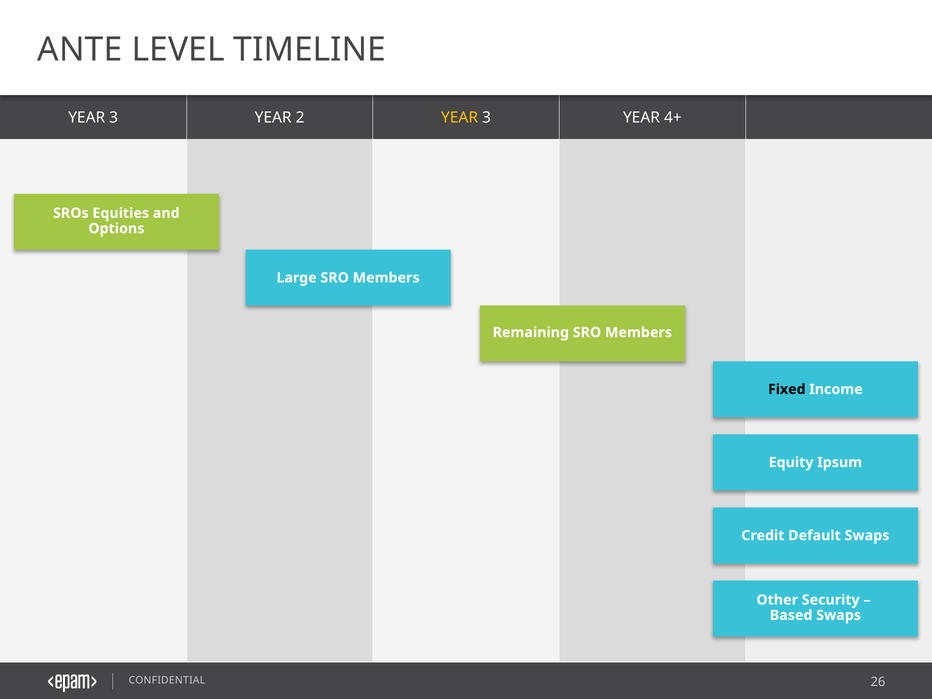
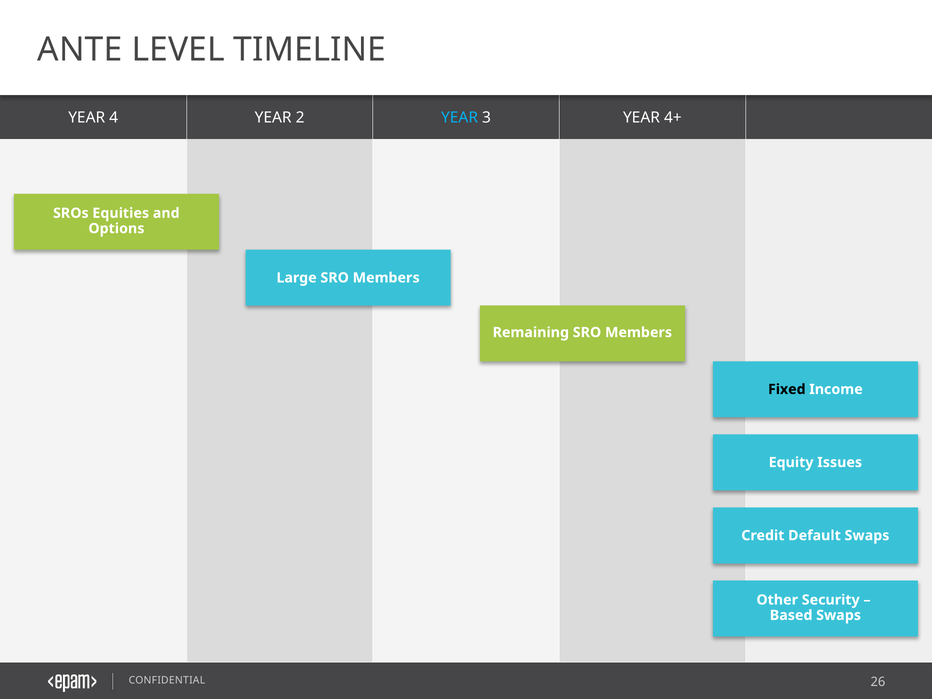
3: 3 -> 4 (114, 118)
YEAR colour: yellow -> light blue (460, 118)
Ipsum: Ipsum -> Issues (840, 462)
